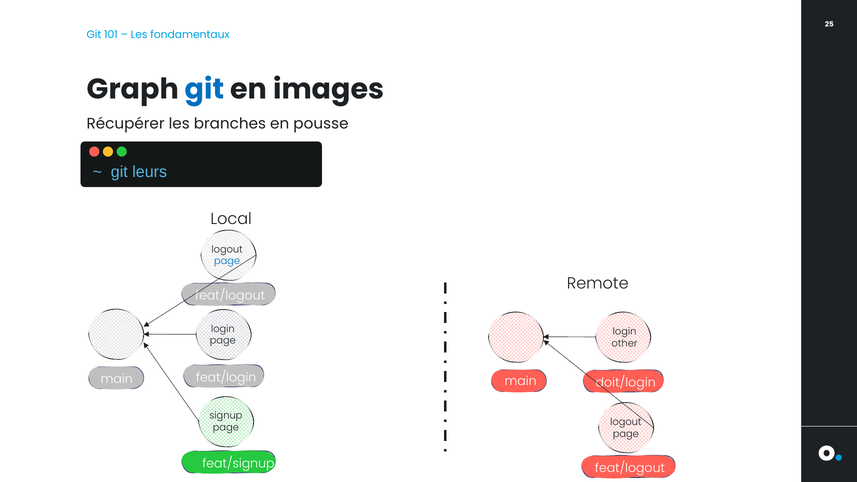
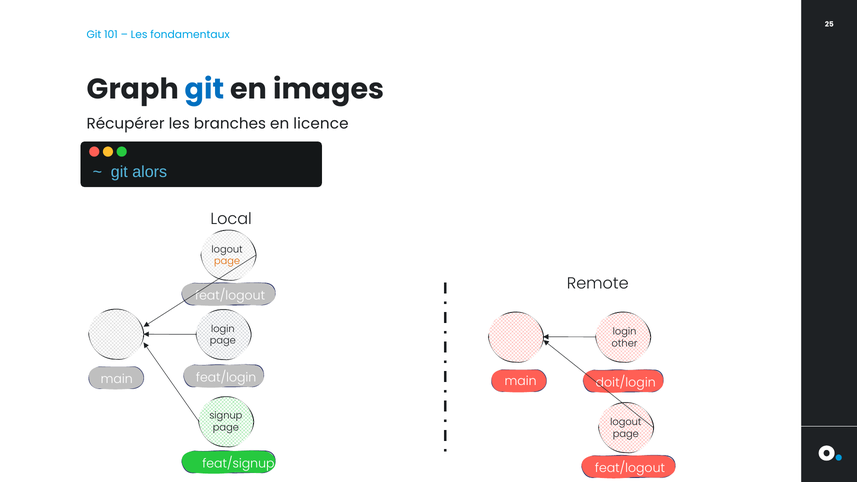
pousse: pousse -> licence (321, 124)
leurs: leurs -> alors (150, 172)
page colour: blue -> orange (227, 261)
